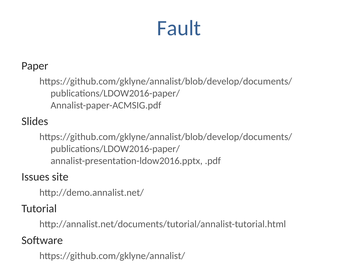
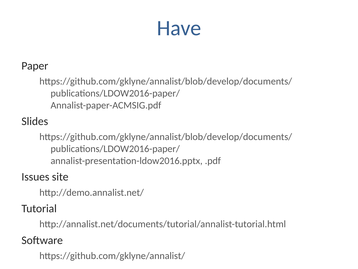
Fault: Fault -> Have (179, 28)
